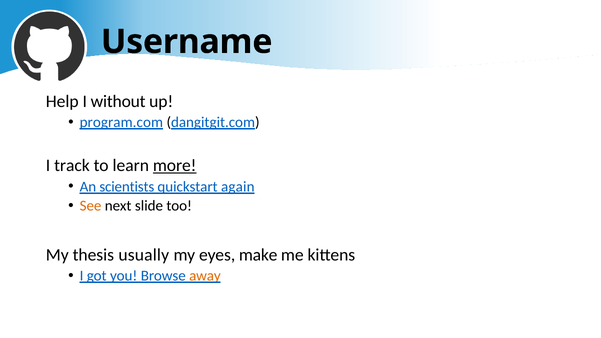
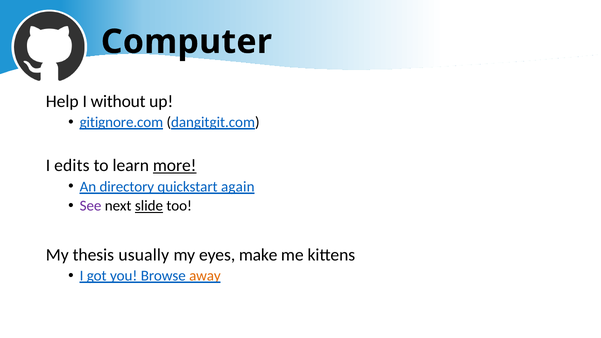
Username: Username -> Computer (186, 42)
program.com: program.com -> gitignore.com (121, 123)
track: track -> edits (72, 166)
scientists: scientists -> directory (127, 187)
See colour: orange -> purple (91, 206)
slide underline: none -> present (149, 206)
